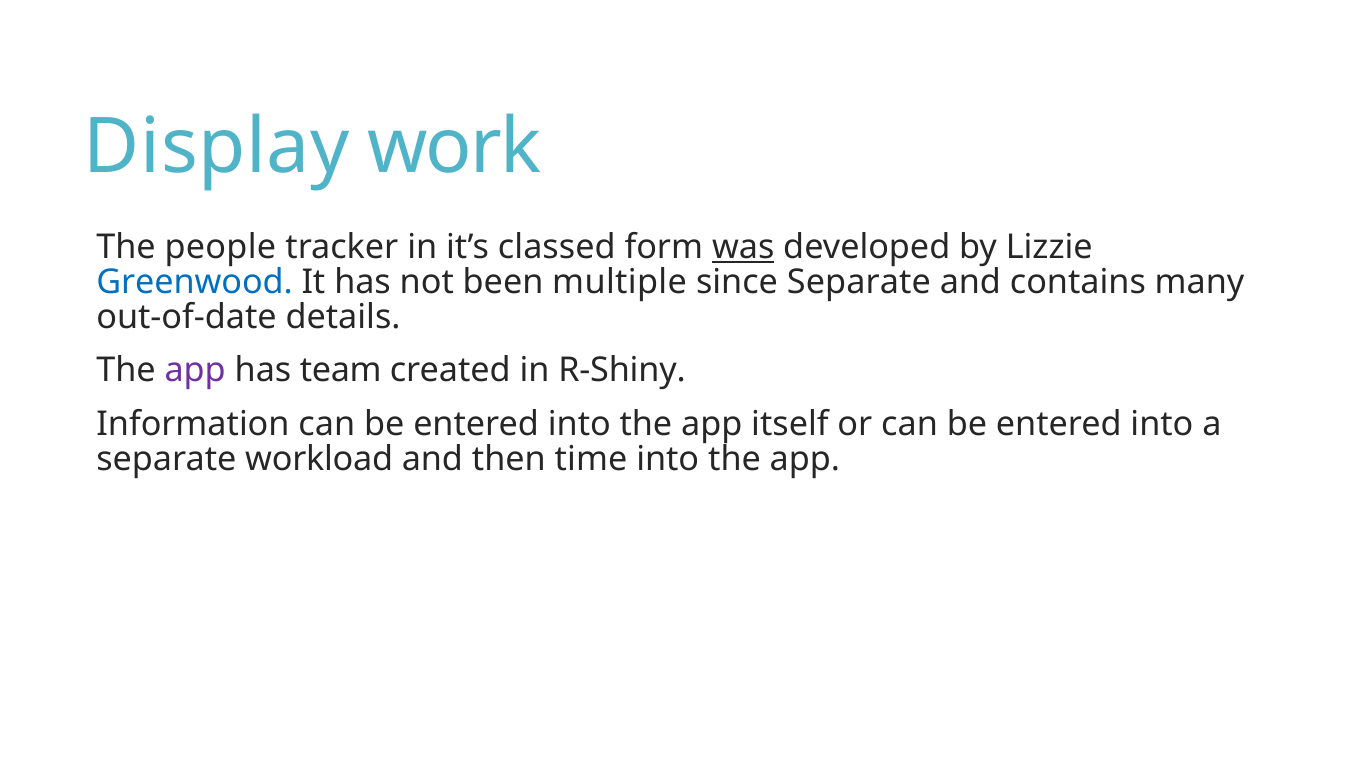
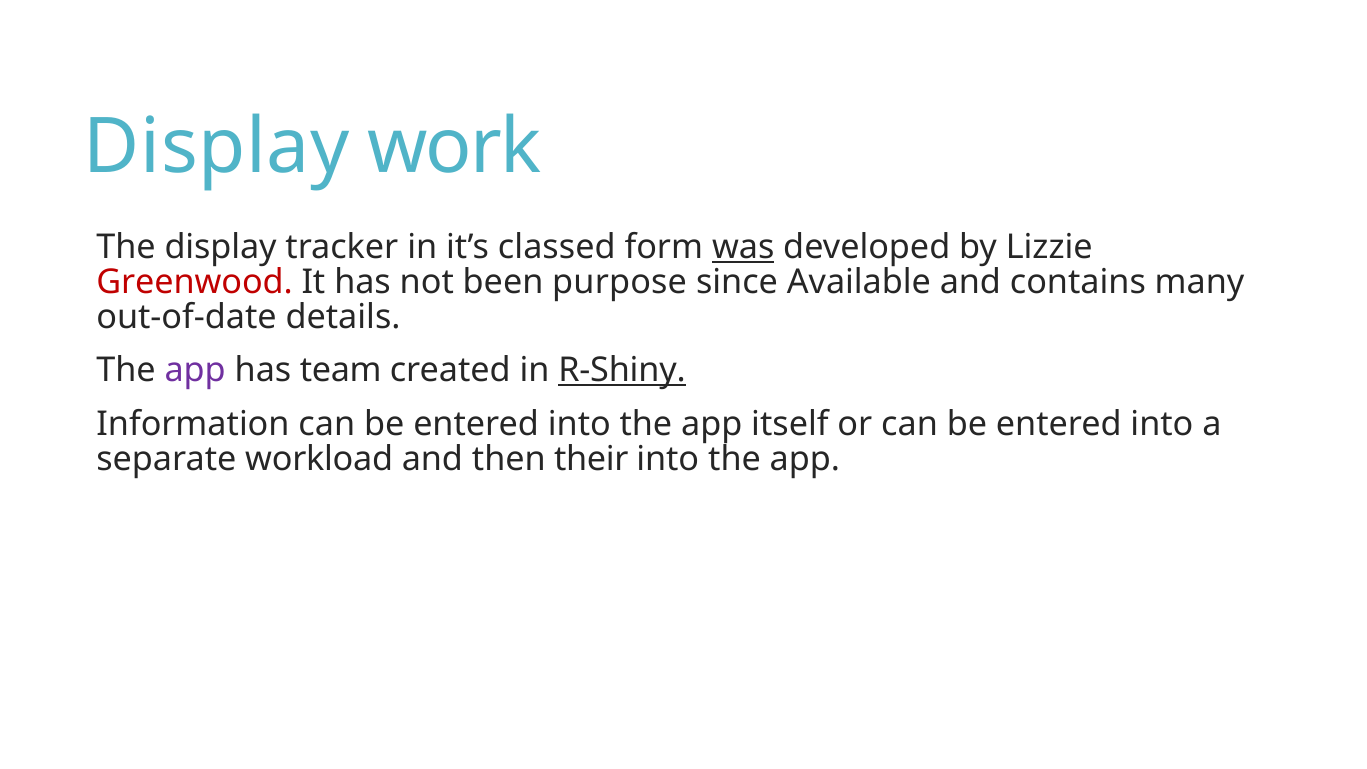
The people: people -> display (221, 247)
Greenwood colour: blue -> red (195, 282)
multiple: multiple -> purpose (620, 282)
since Separate: Separate -> Available (859, 282)
R-Shiny underline: none -> present (622, 370)
time: time -> their (591, 459)
